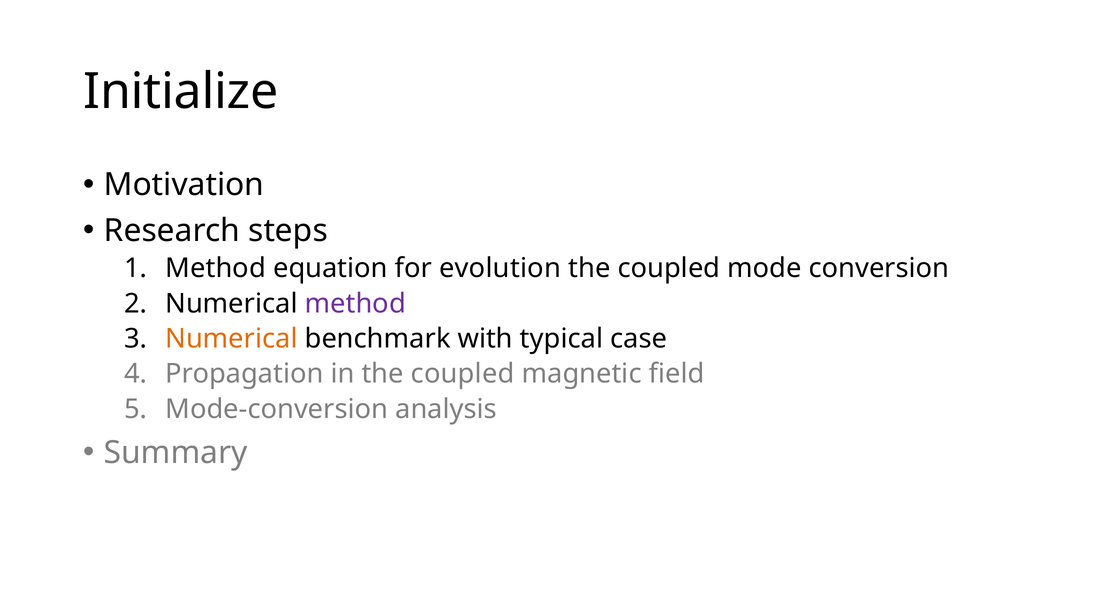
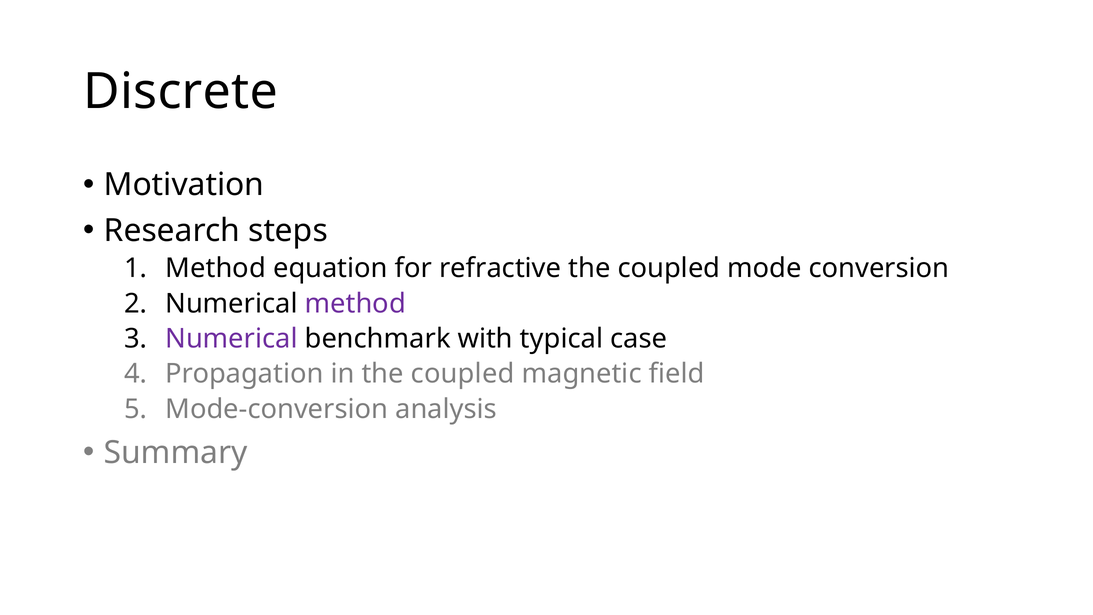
Initialize: Initialize -> Discrete (181, 92)
evolution: evolution -> refractive (500, 268)
Numerical colour: orange -> purple (231, 339)
